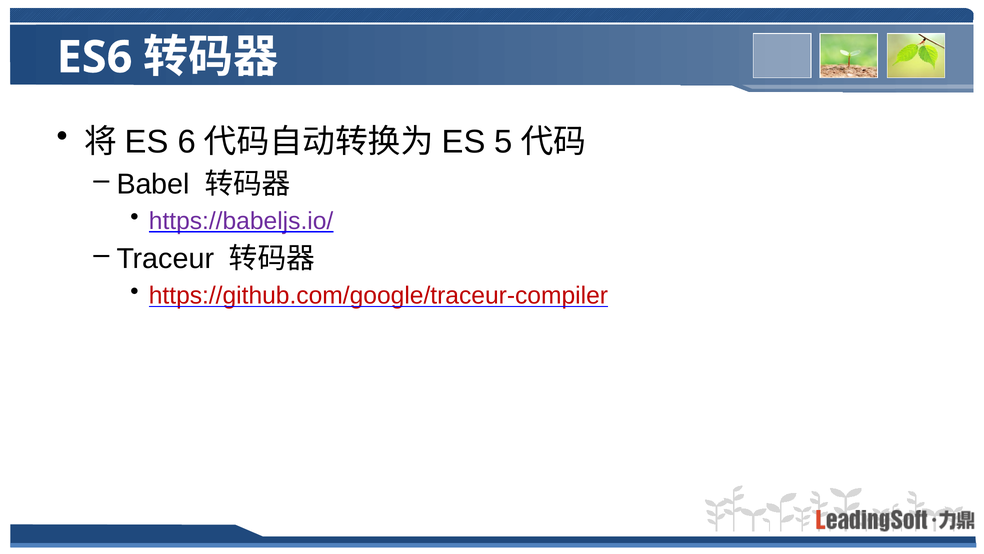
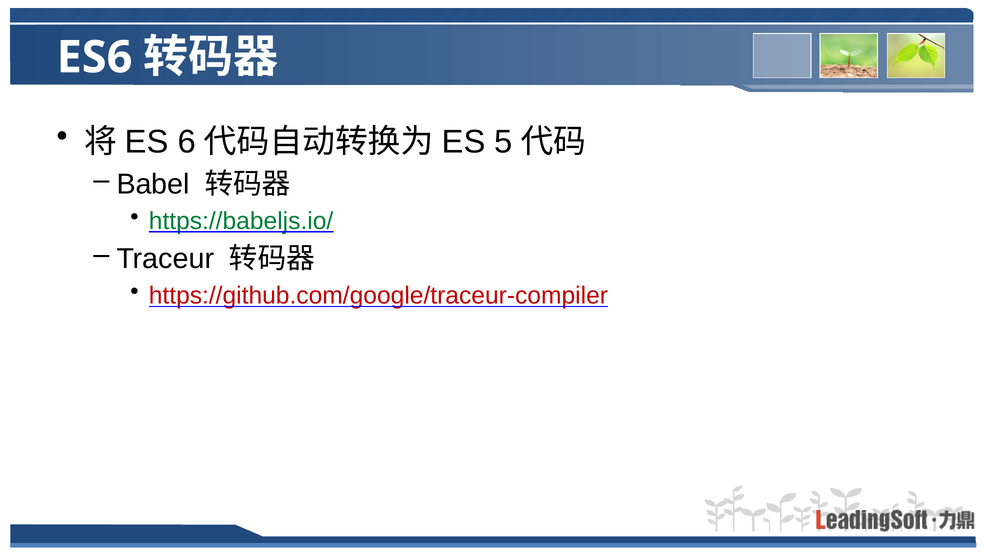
https://babeljs.io/ colour: purple -> green (241, 221)
